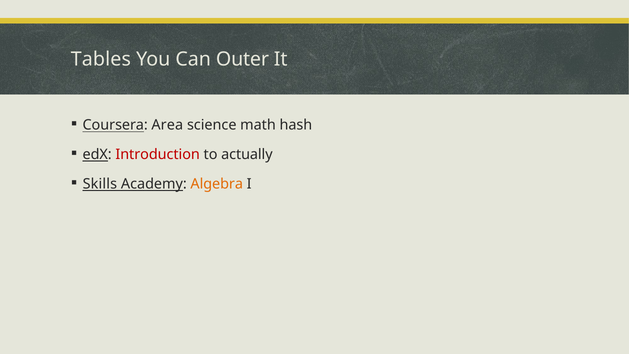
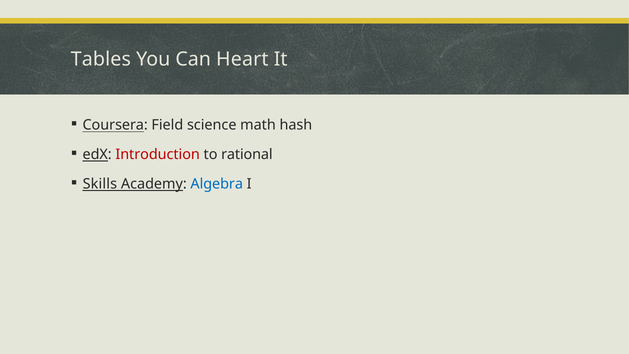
Outer: Outer -> Heart (242, 59)
Area: Area -> Field (167, 125)
actually: actually -> rational (247, 155)
Algebra colour: orange -> blue (217, 184)
